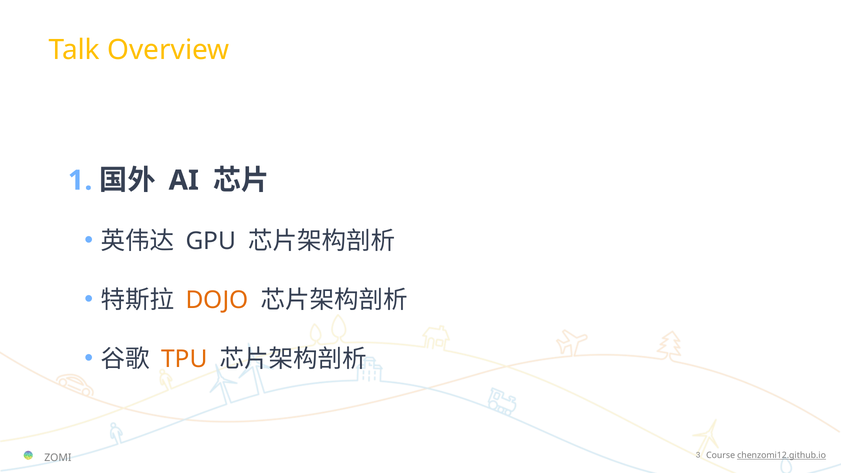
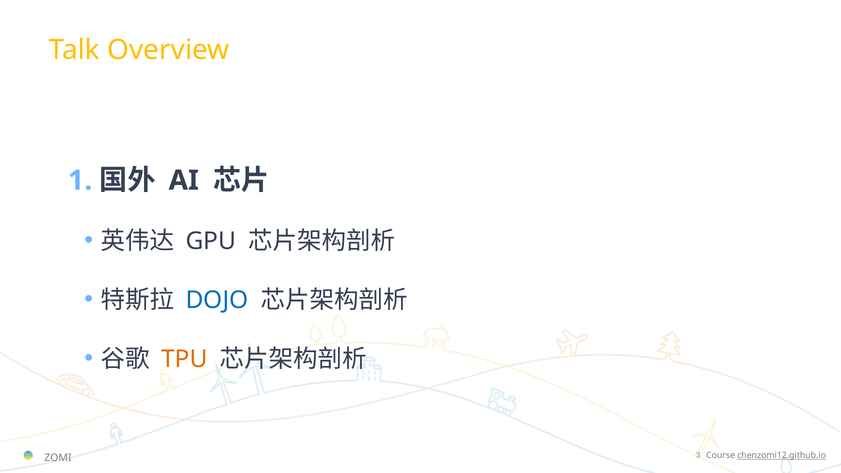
DOJO colour: orange -> blue (217, 300)
